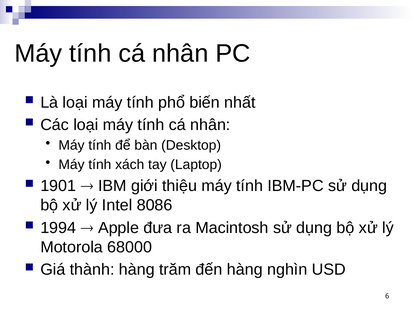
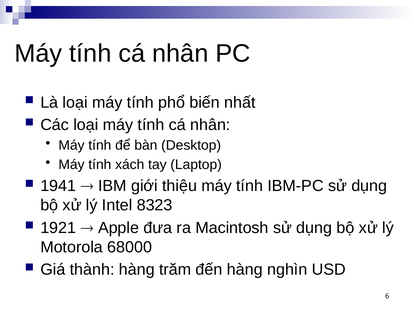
1901: 1901 -> 1941 (58, 186)
8086: 8086 -> 8323 (155, 206)
1994: 1994 -> 1921 (58, 228)
